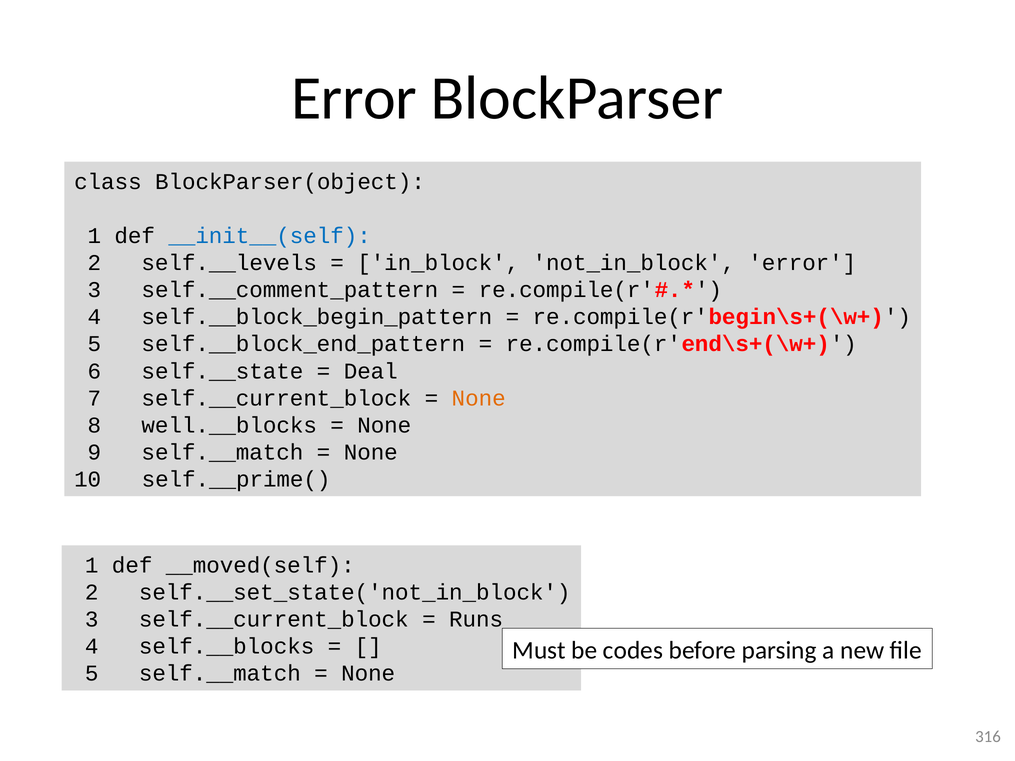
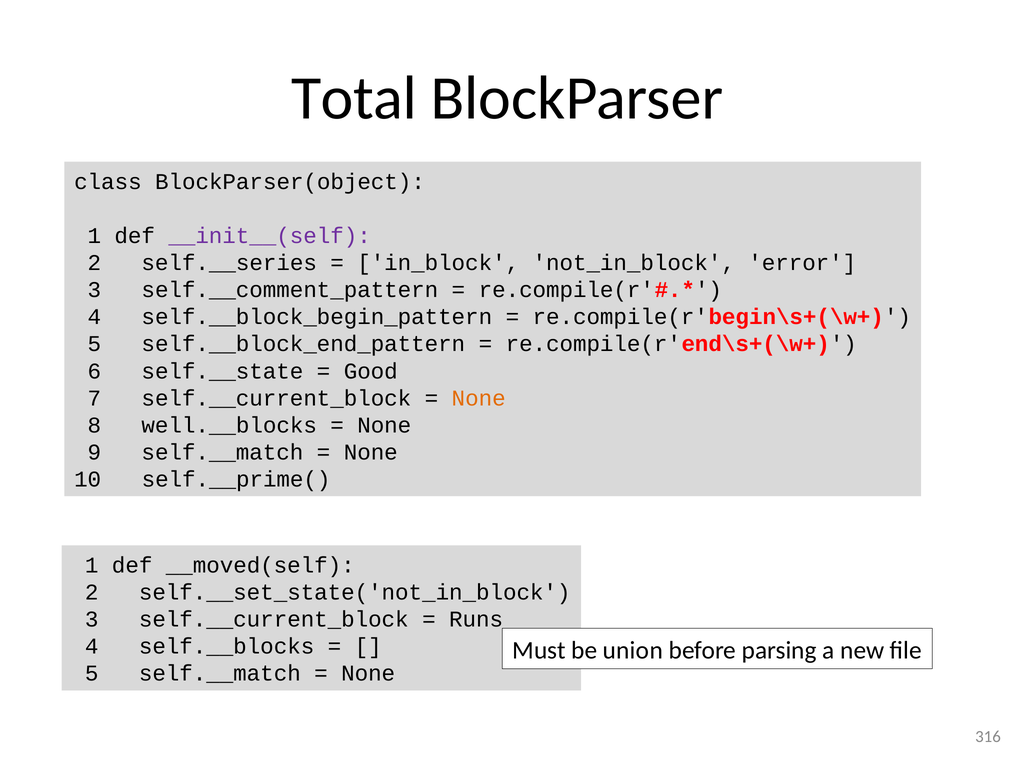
Error: Error -> Total (354, 98)
__init__(self colour: blue -> purple (270, 236)
self.__levels: self.__levels -> self.__series (229, 263)
Deal: Deal -> Good (371, 371)
codes: codes -> union (633, 650)
